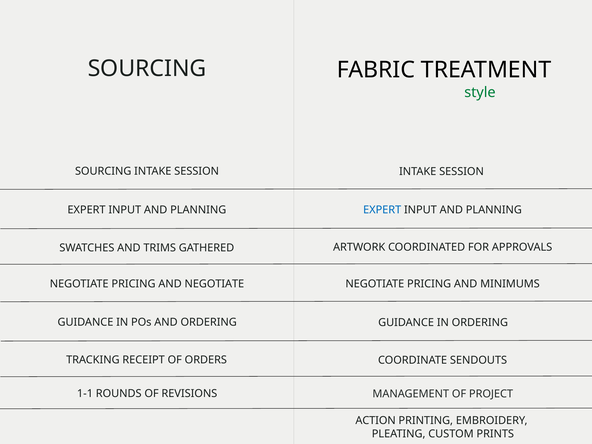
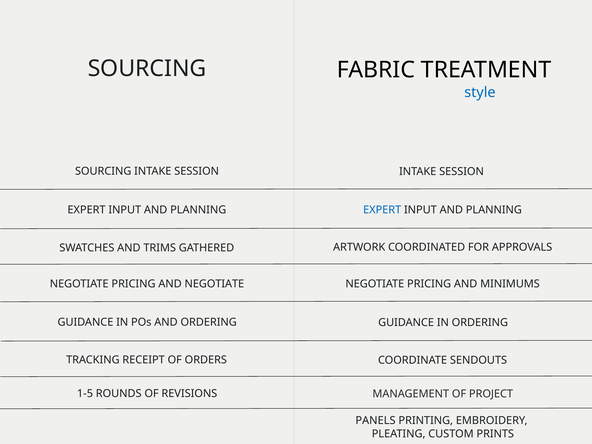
style colour: green -> blue (480, 93)
1-1: 1-1 -> 1-5 (85, 394)
ACTION: ACTION -> PANELS (376, 421)
